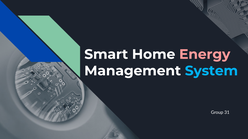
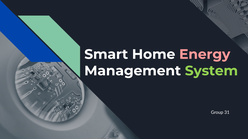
System colour: light blue -> light green (211, 71)
